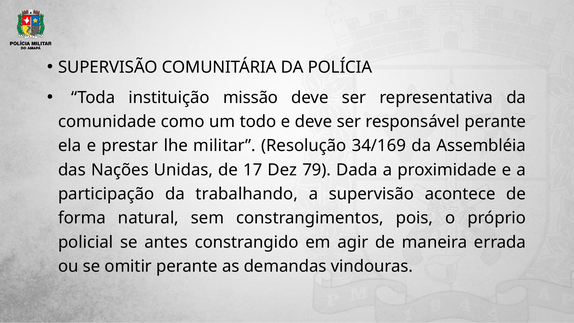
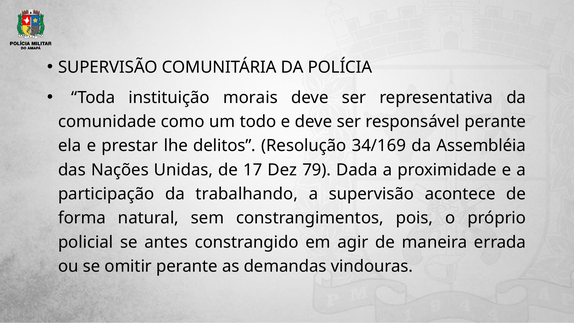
missão: missão -> morais (250, 97)
militar: militar -> delitos (225, 146)
